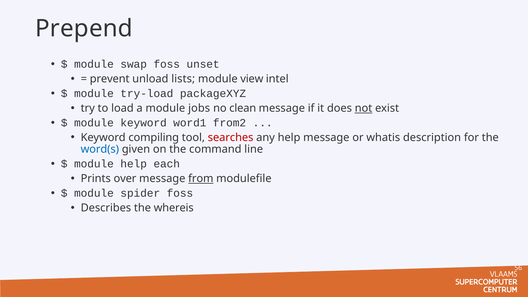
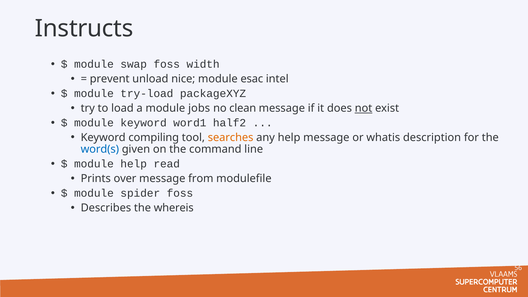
Prepend: Prepend -> Instructs (84, 29)
unset: unset -> width (203, 64)
lists: lists -> nice (183, 79)
view: view -> esac (252, 79)
from2: from2 -> half2 (230, 123)
searches colour: red -> orange (231, 137)
each: each -> read (167, 164)
from underline: present -> none (201, 179)
